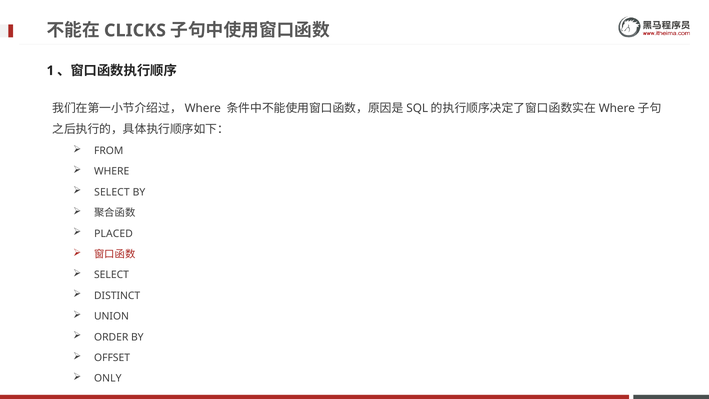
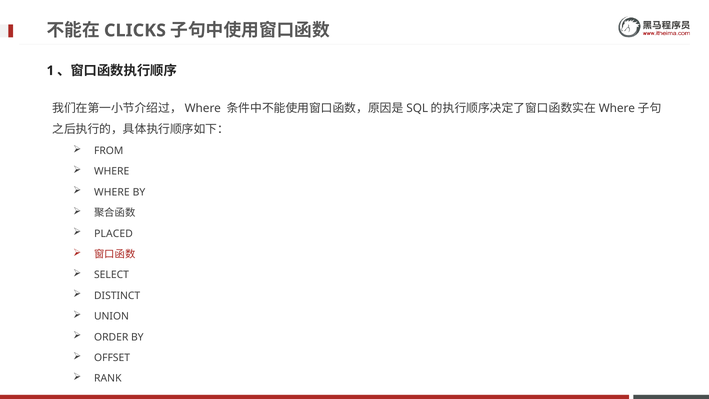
SELECT: SELECT -> WHERE (112, 192)
ONLY: ONLY -> RANK (108, 378)
